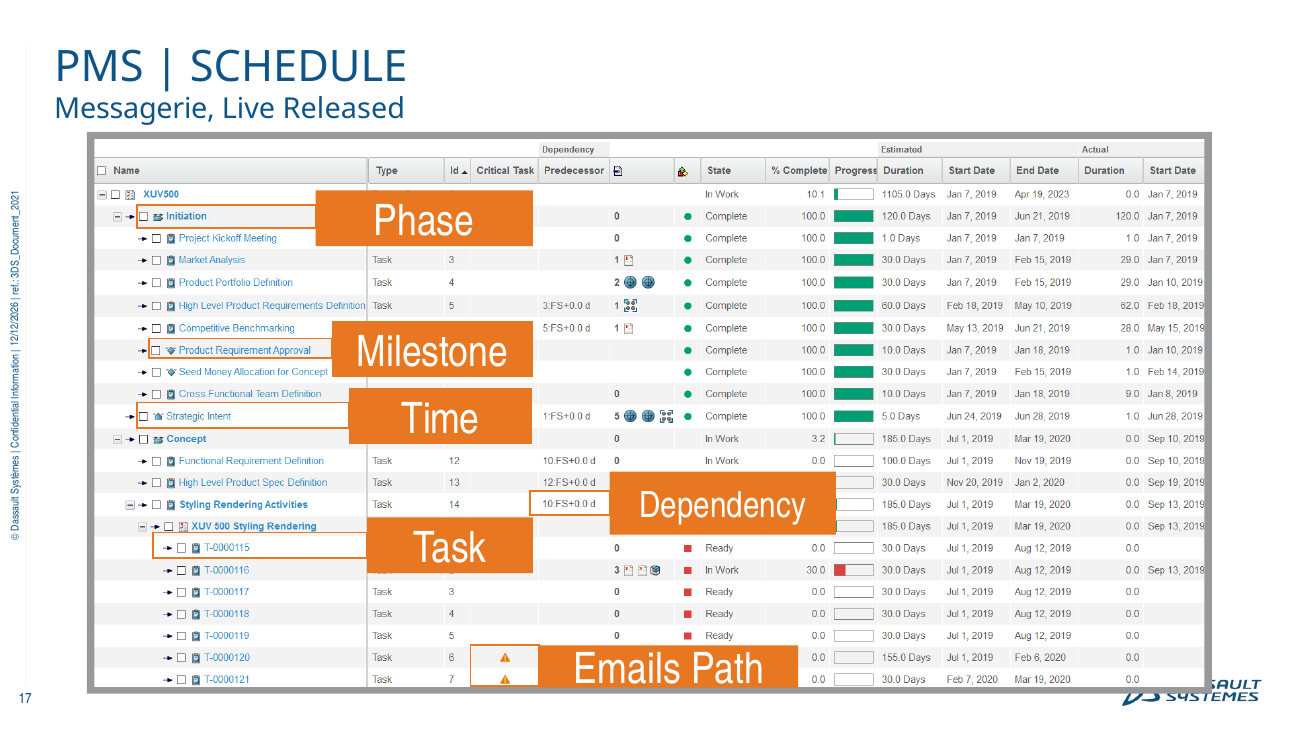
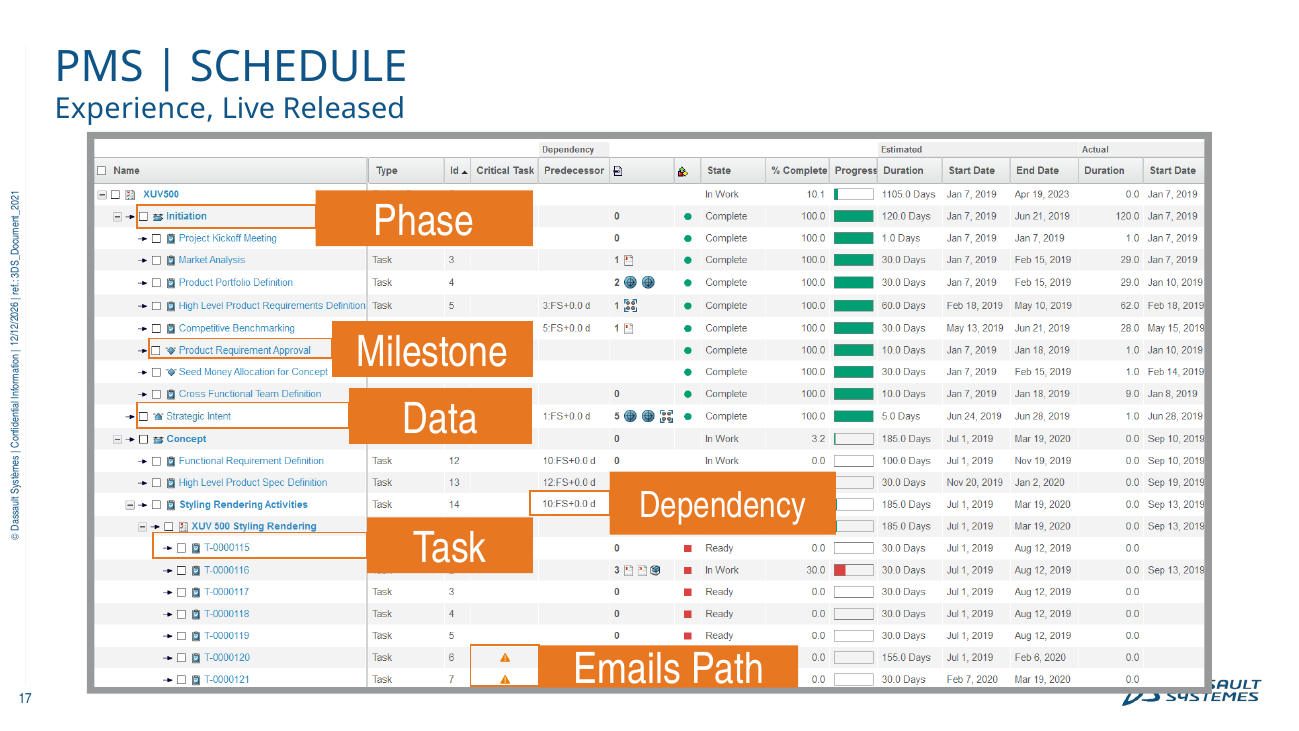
Messagerie: Messagerie -> Experience (134, 109)
Time: Time -> Data (440, 419)
